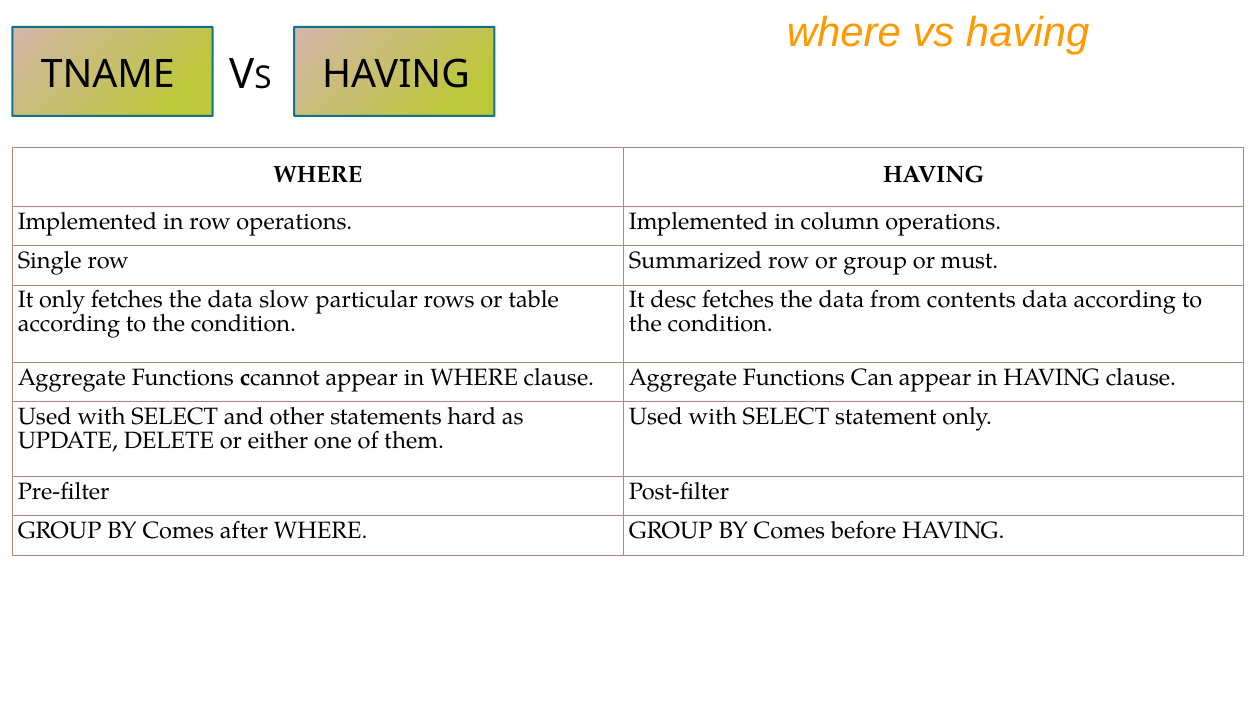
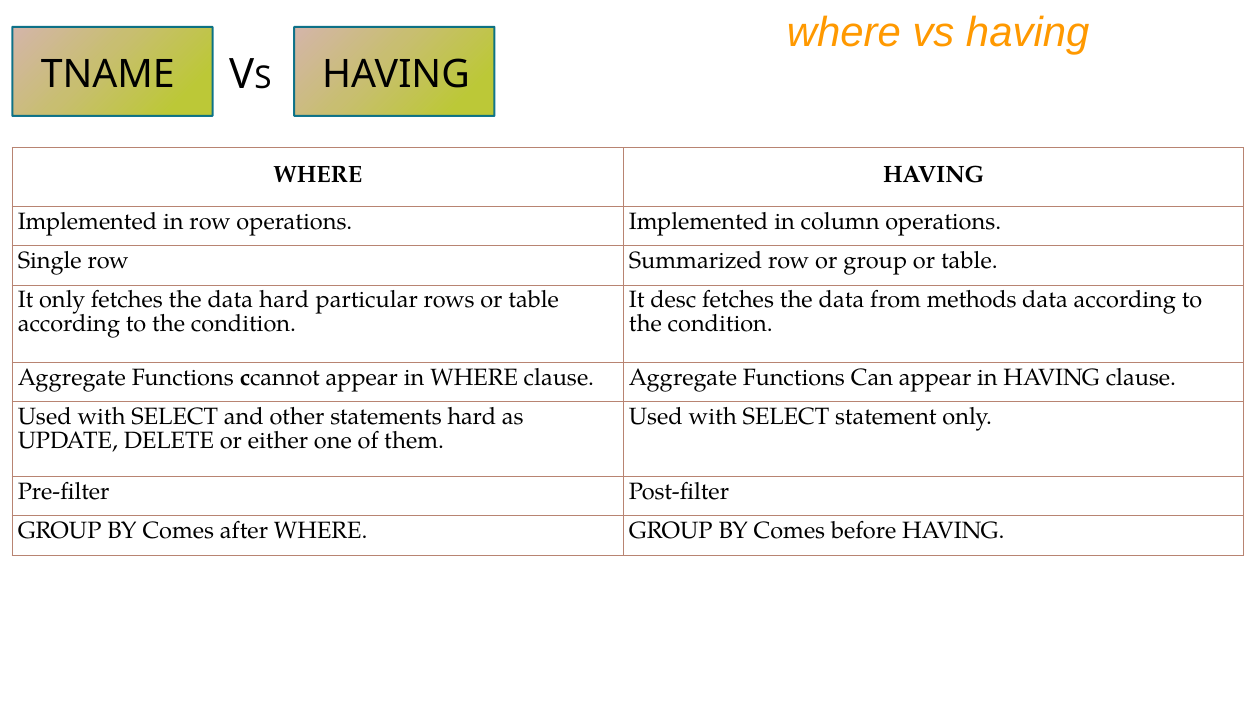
group or must: must -> table (969, 260)
data slow: slow -> hard (284, 300)
contents: contents -> methods (972, 300)
